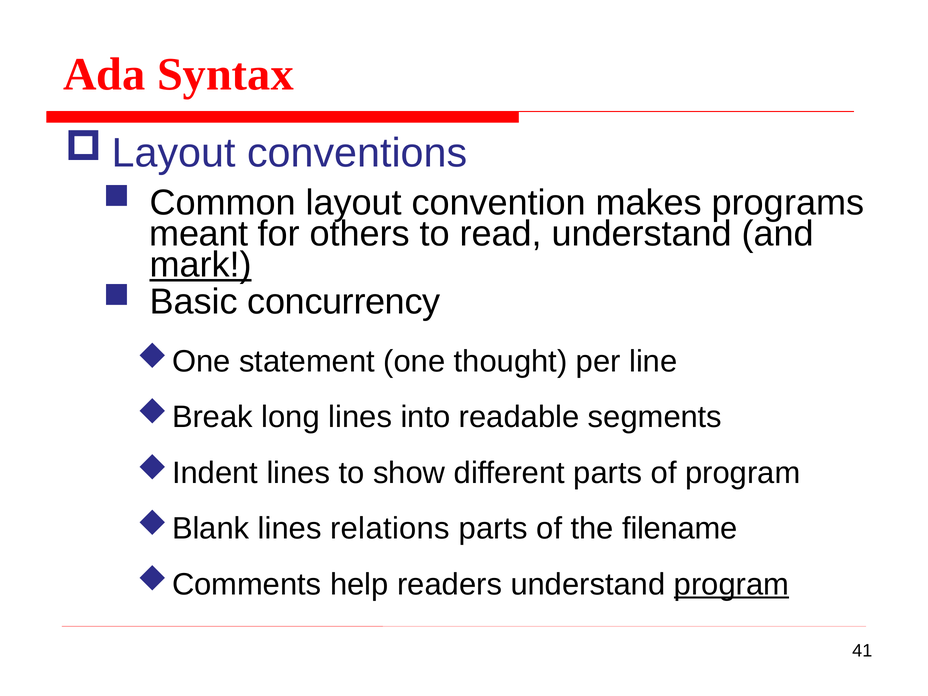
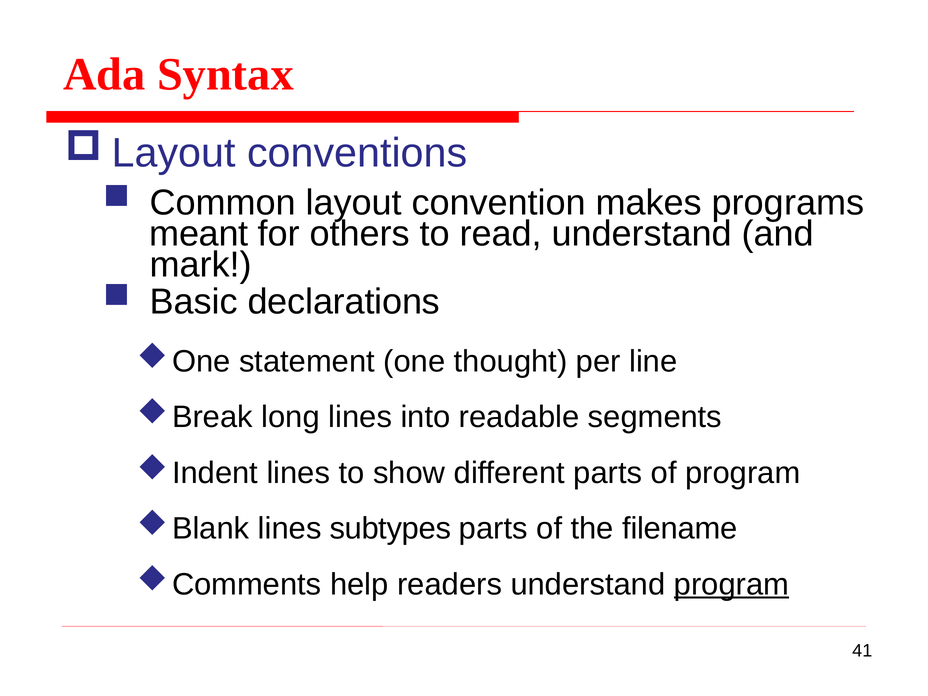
mark underline: present -> none (201, 265)
concurrency: concurrency -> declarations (344, 302)
relations: relations -> subtypes (390, 529)
